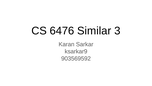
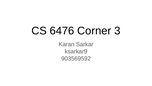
Similar: Similar -> Corner (94, 31)
